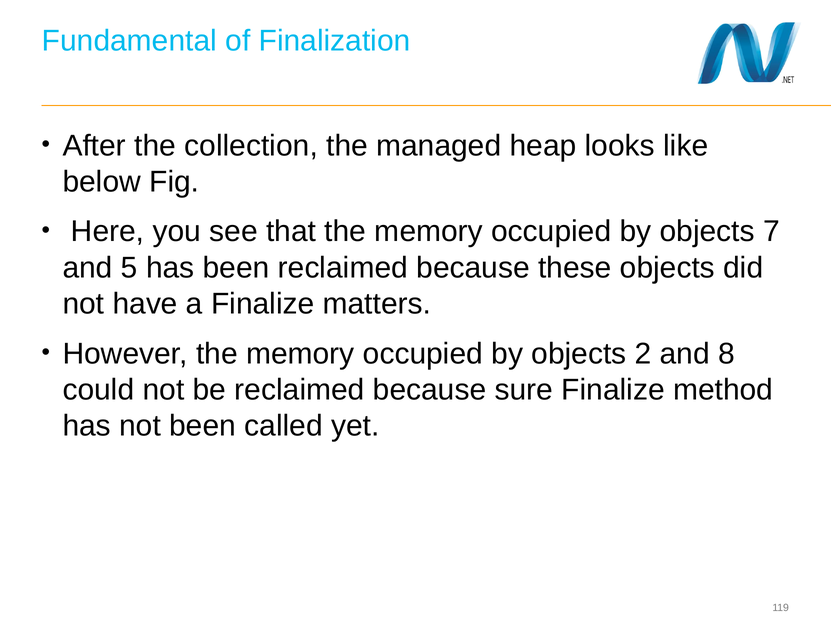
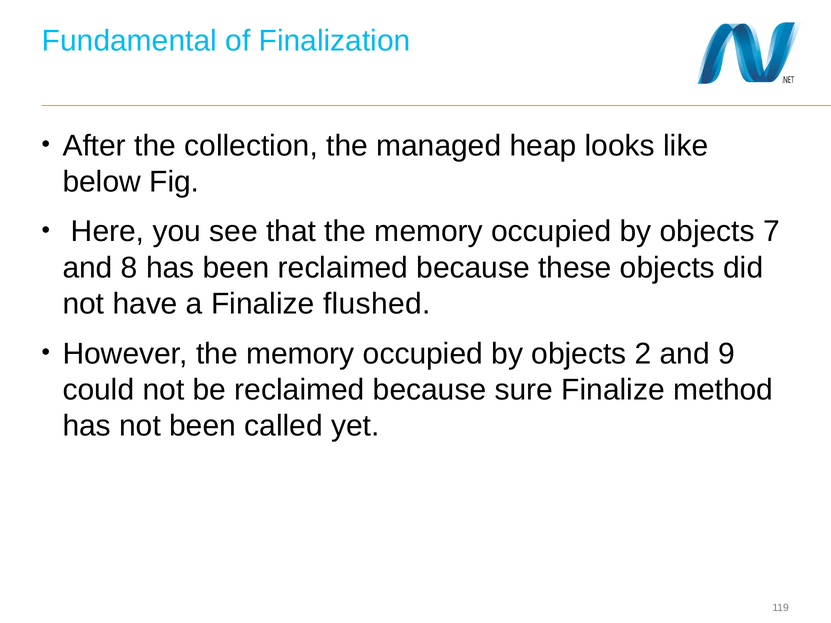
5: 5 -> 8 (129, 268)
matters: matters -> flushed (377, 304)
8: 8 -> 9 (727, 354)
